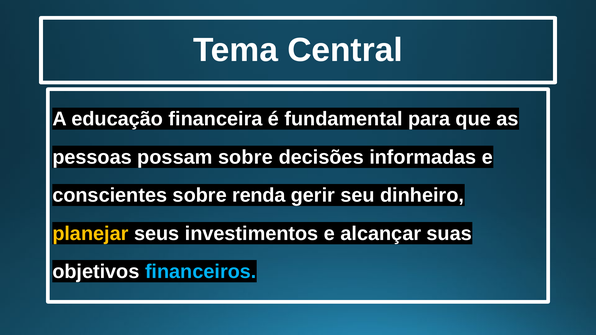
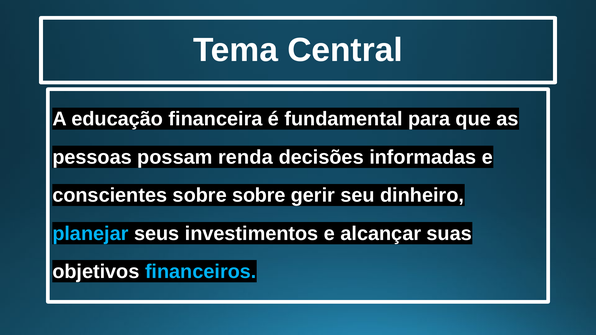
possam sobre: sobre -> renda (245, 157)
sobre renda: renda -> sobre (259, 195)
planejar colour: yellow -> light blue (90, 234)
